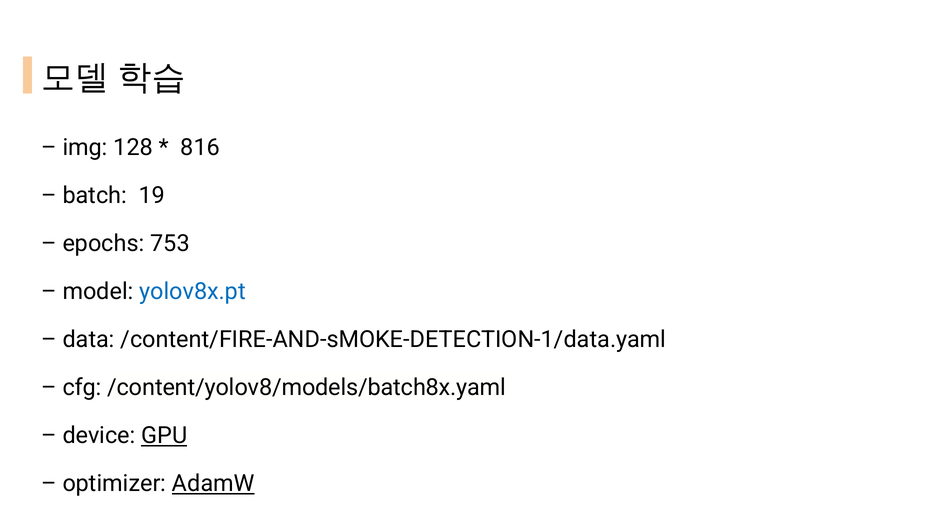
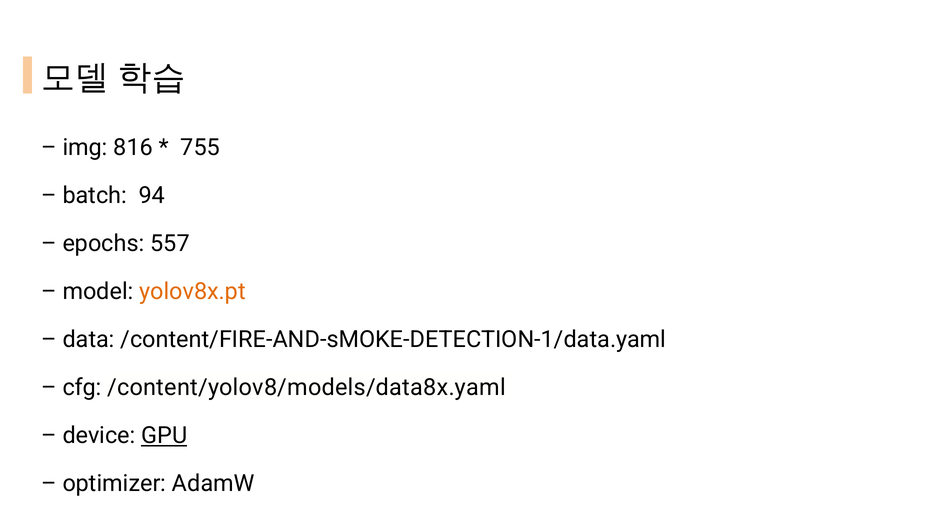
128: 128 -> 816 (133, 148)
816: 816 -> 755 (200, 148)
19: 19 -> 94 (152, 196)
753: 753 -> 557 (170, 244)
yolov8x.pt colour: blue -> orange (193, 292)
/content/yolov8/models/batch8x.yaml: /content/yolov8/models/batch8x.yaml -> /content/yolov8/models/data8x.yaml (307, 388)
AdamW underline: present -> none (213, 484)
